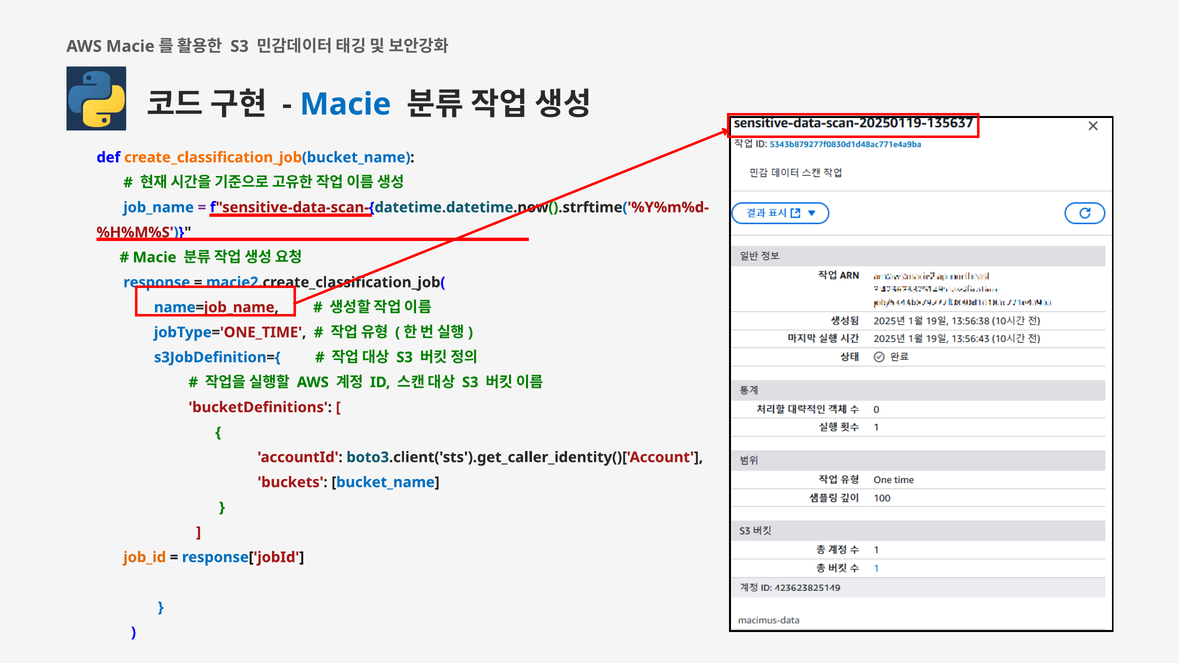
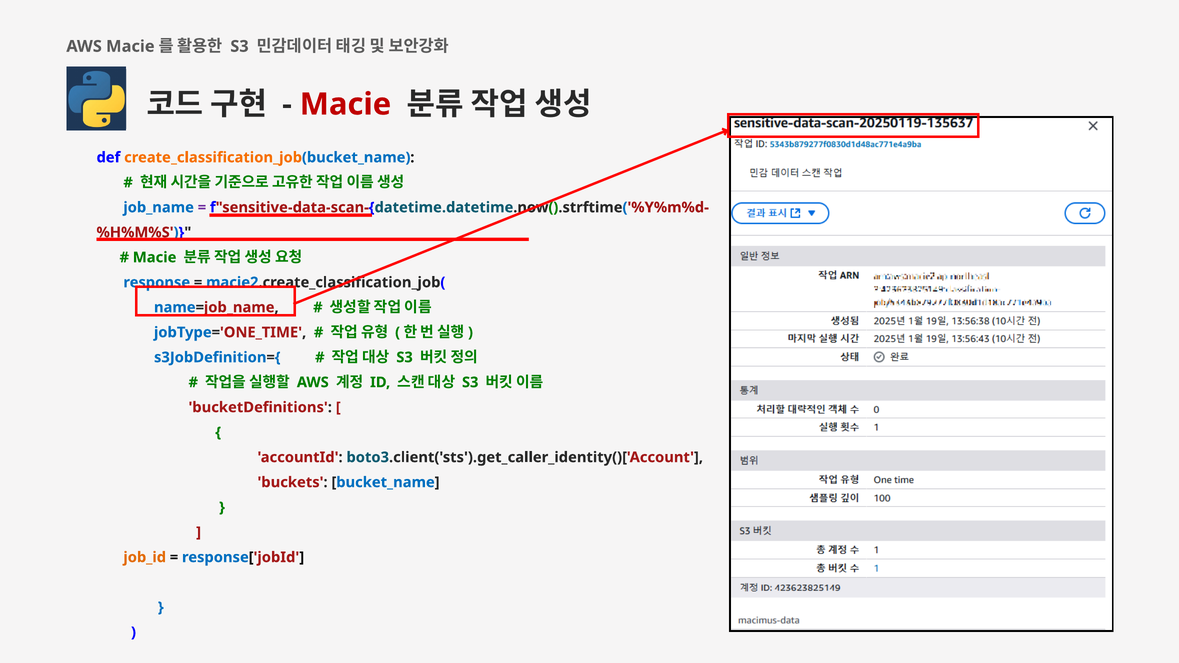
Macie colour: blue -> red (345, 104)
